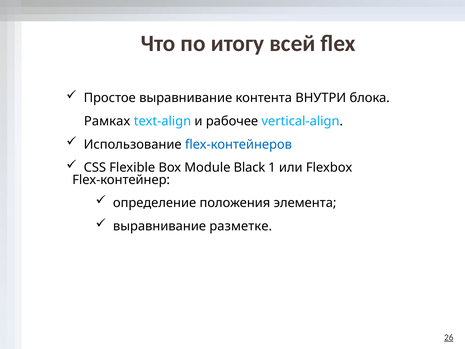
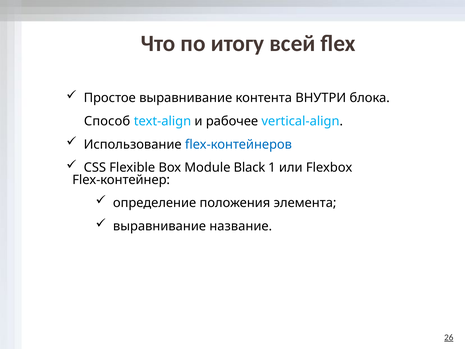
Рамках: Рамках -> Способ (107, 121)
разметке: разметке -> название (241, 226)
